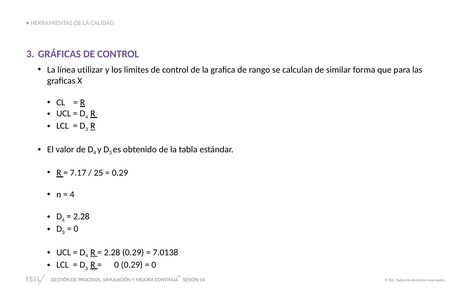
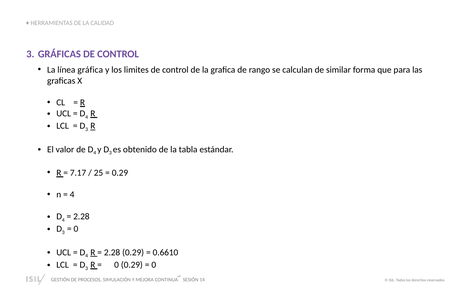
utilizar: utilizar -> gráfica (90, 70)
7.0138: 7.0138 -> 0.6610 (165, 253)
